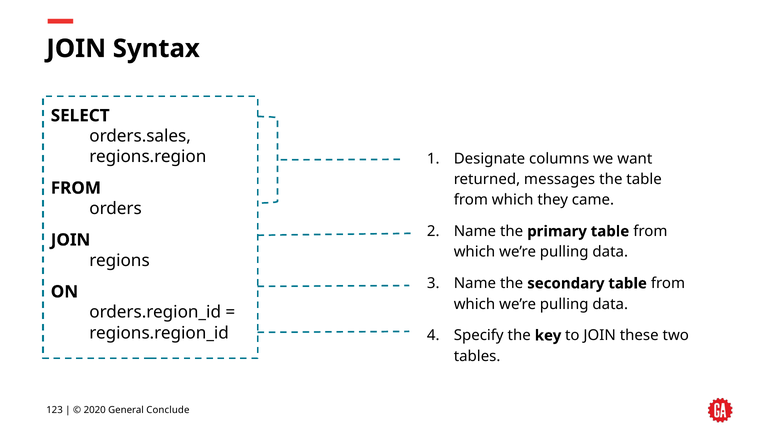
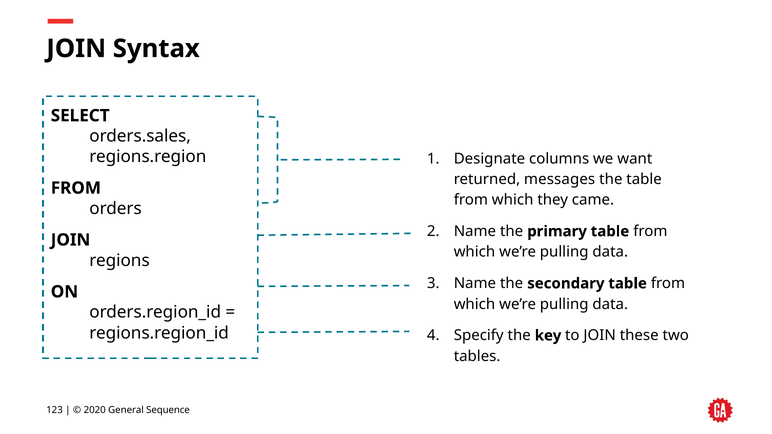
Conclude: Conclude -> Sequence (168, 410)
